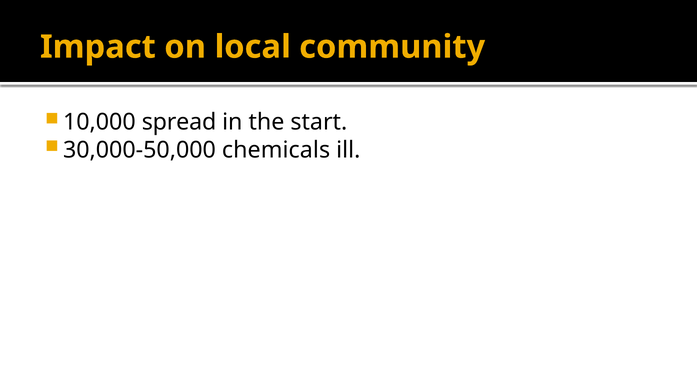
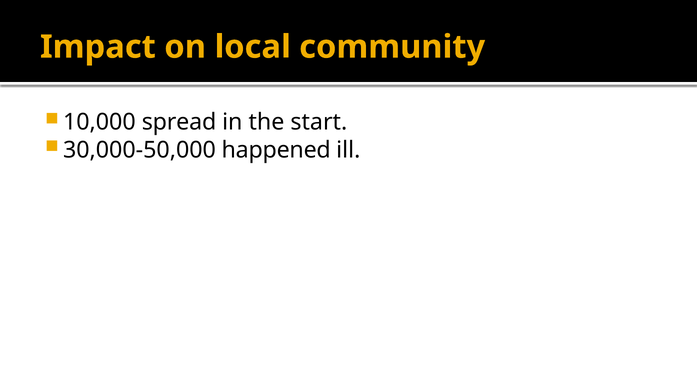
chemicals: chemicals -> happened (276, 150)
